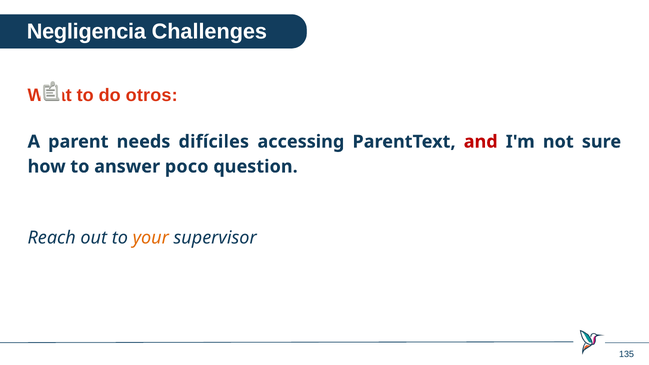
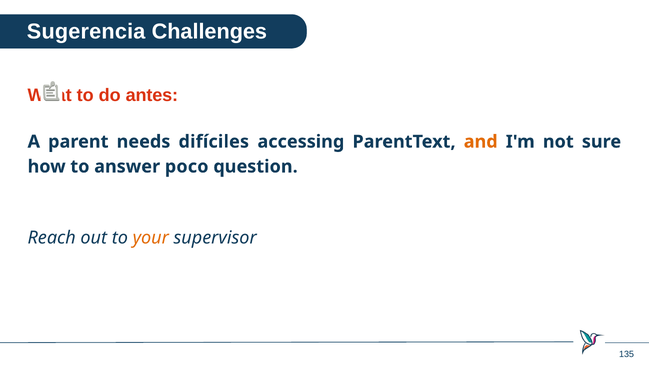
Negligencia: Negligencia -> Sugerencia (86, 32)
otros: otros -> antes (152, 95)
and colour: red -> orange (481, 142)
